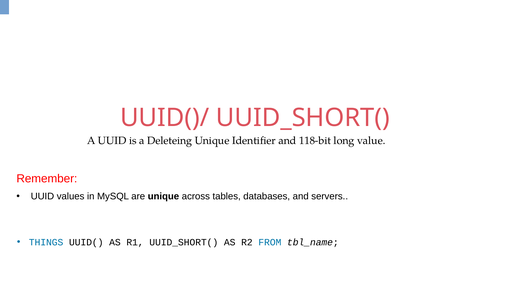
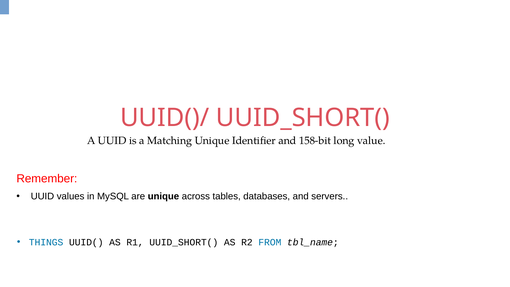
Deleteing: Deleteing -> Matching (170, 141)
118-bit: 118-bit -> 158-bit (315, 141)
